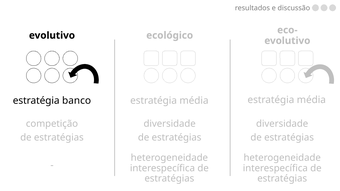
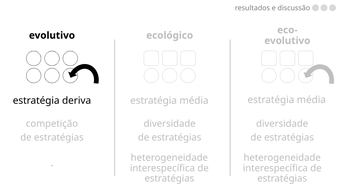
banco: banco -> deriva (77, 101)
